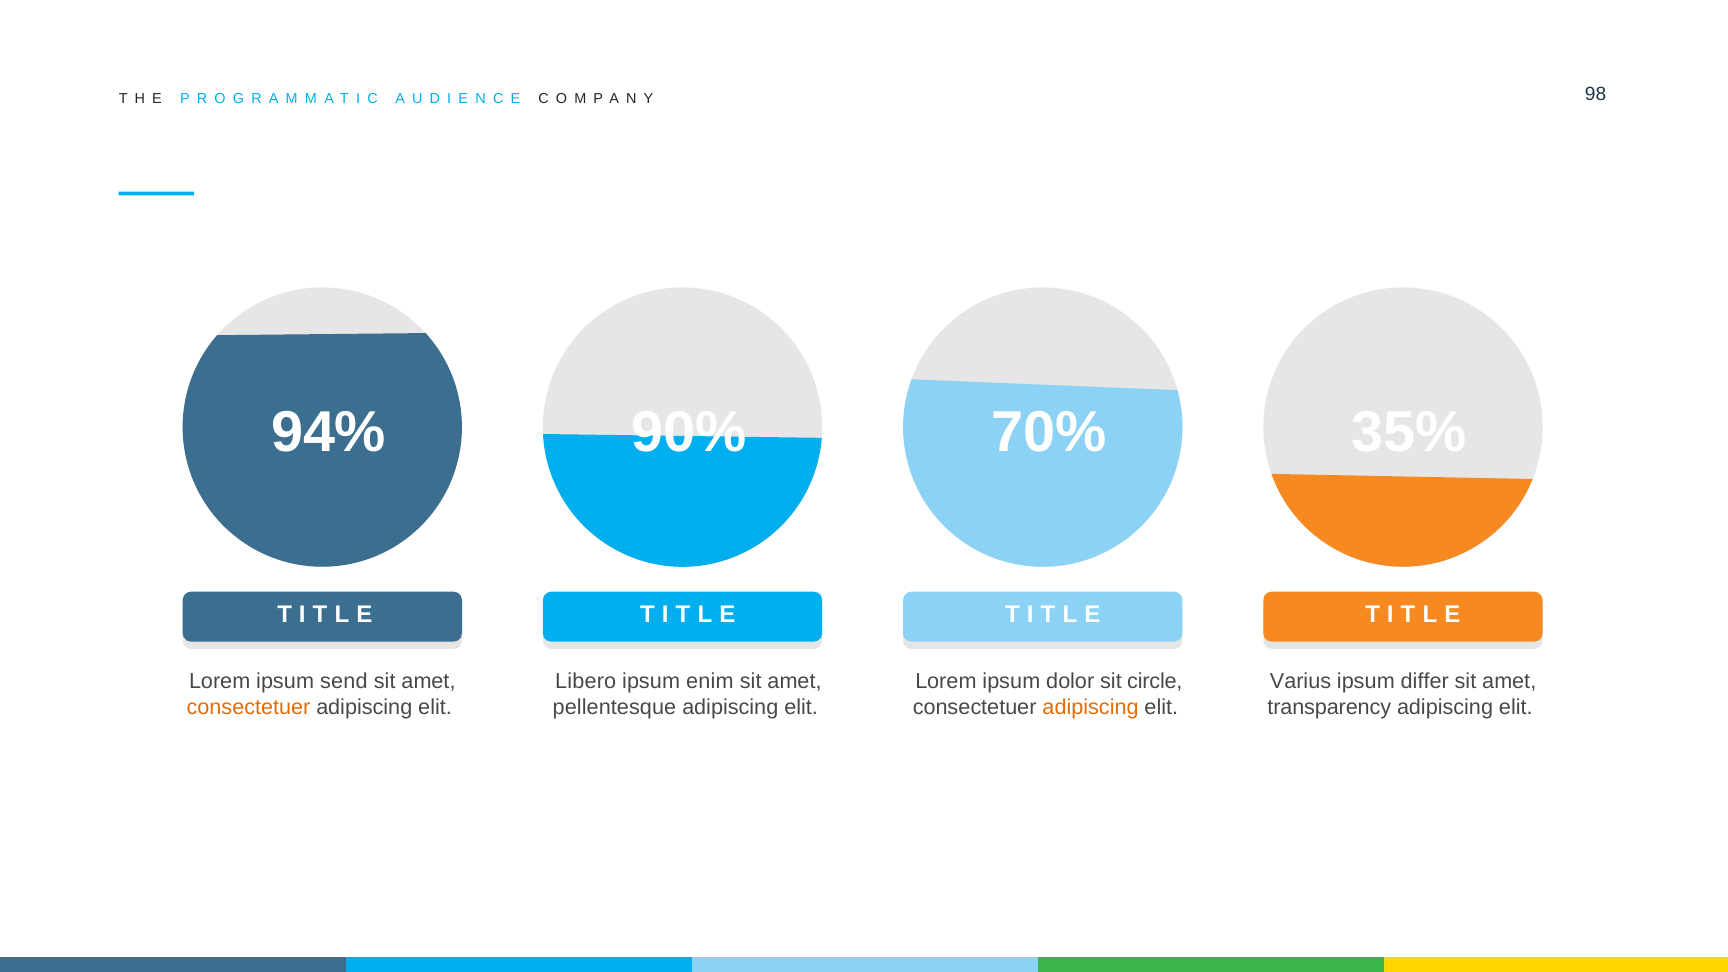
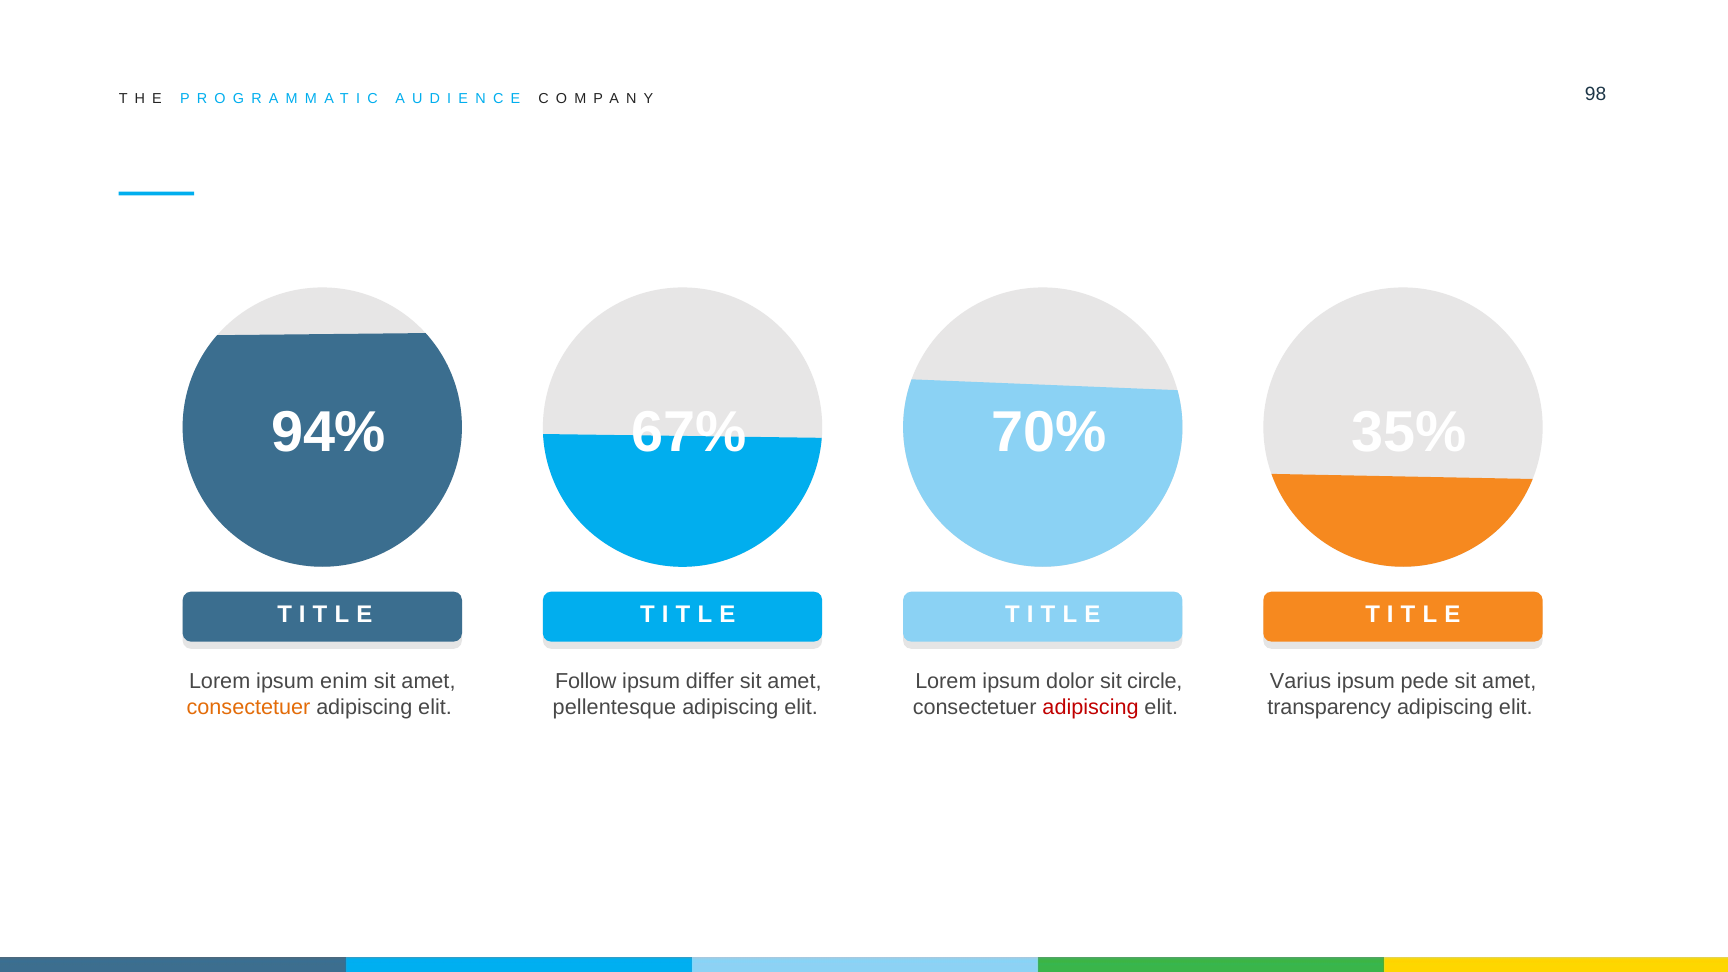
90%: 90% -> 67% (689, 432)
send: send -> enim (344, 681)
Libero: Libero -> Follow (586, 681)
enim: enim -> differ (710, 681)
differ: differ -> pede (1425, 681)
adipiscing colour: orange -> red (1091, 707)
